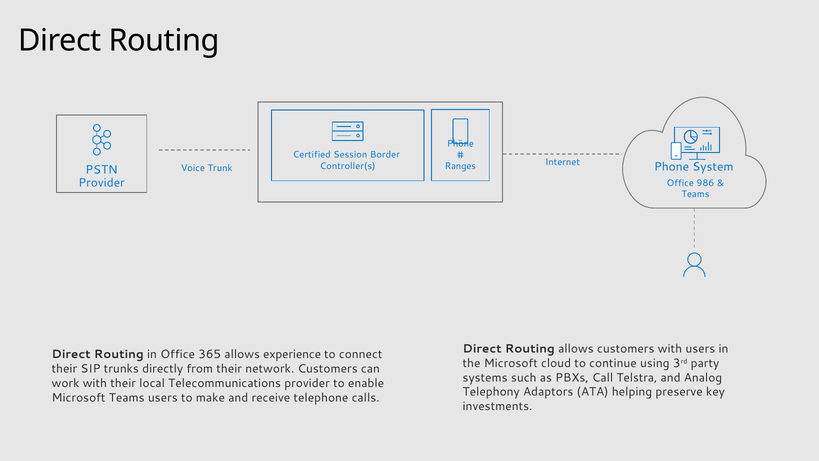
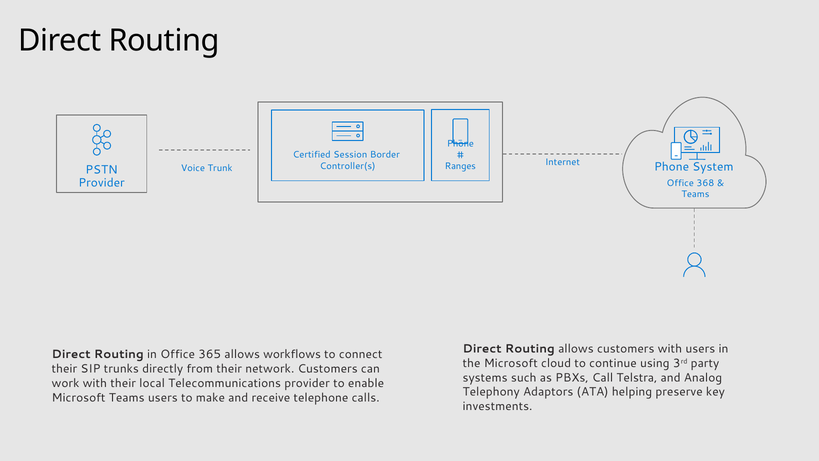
986: 986 -> 368 (705, 183)
experience: experience -> workflows (292, 354)
